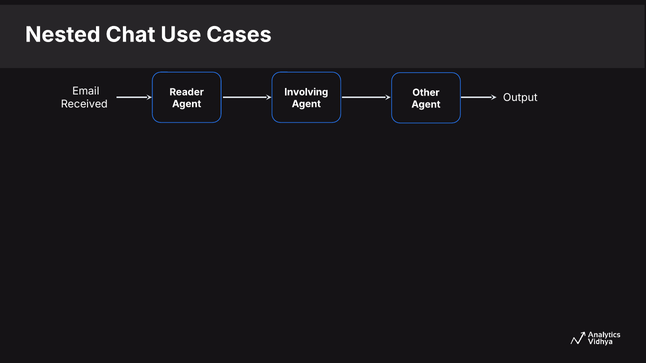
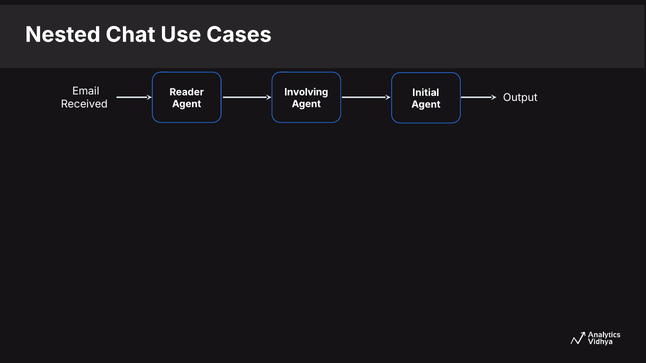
Other: Other -> Initial (426, 93)
